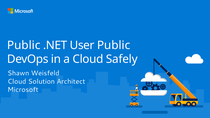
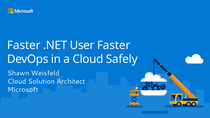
Public: Public -> Faster (24, 45)
User Public: Public -> Faster (114, 45)
